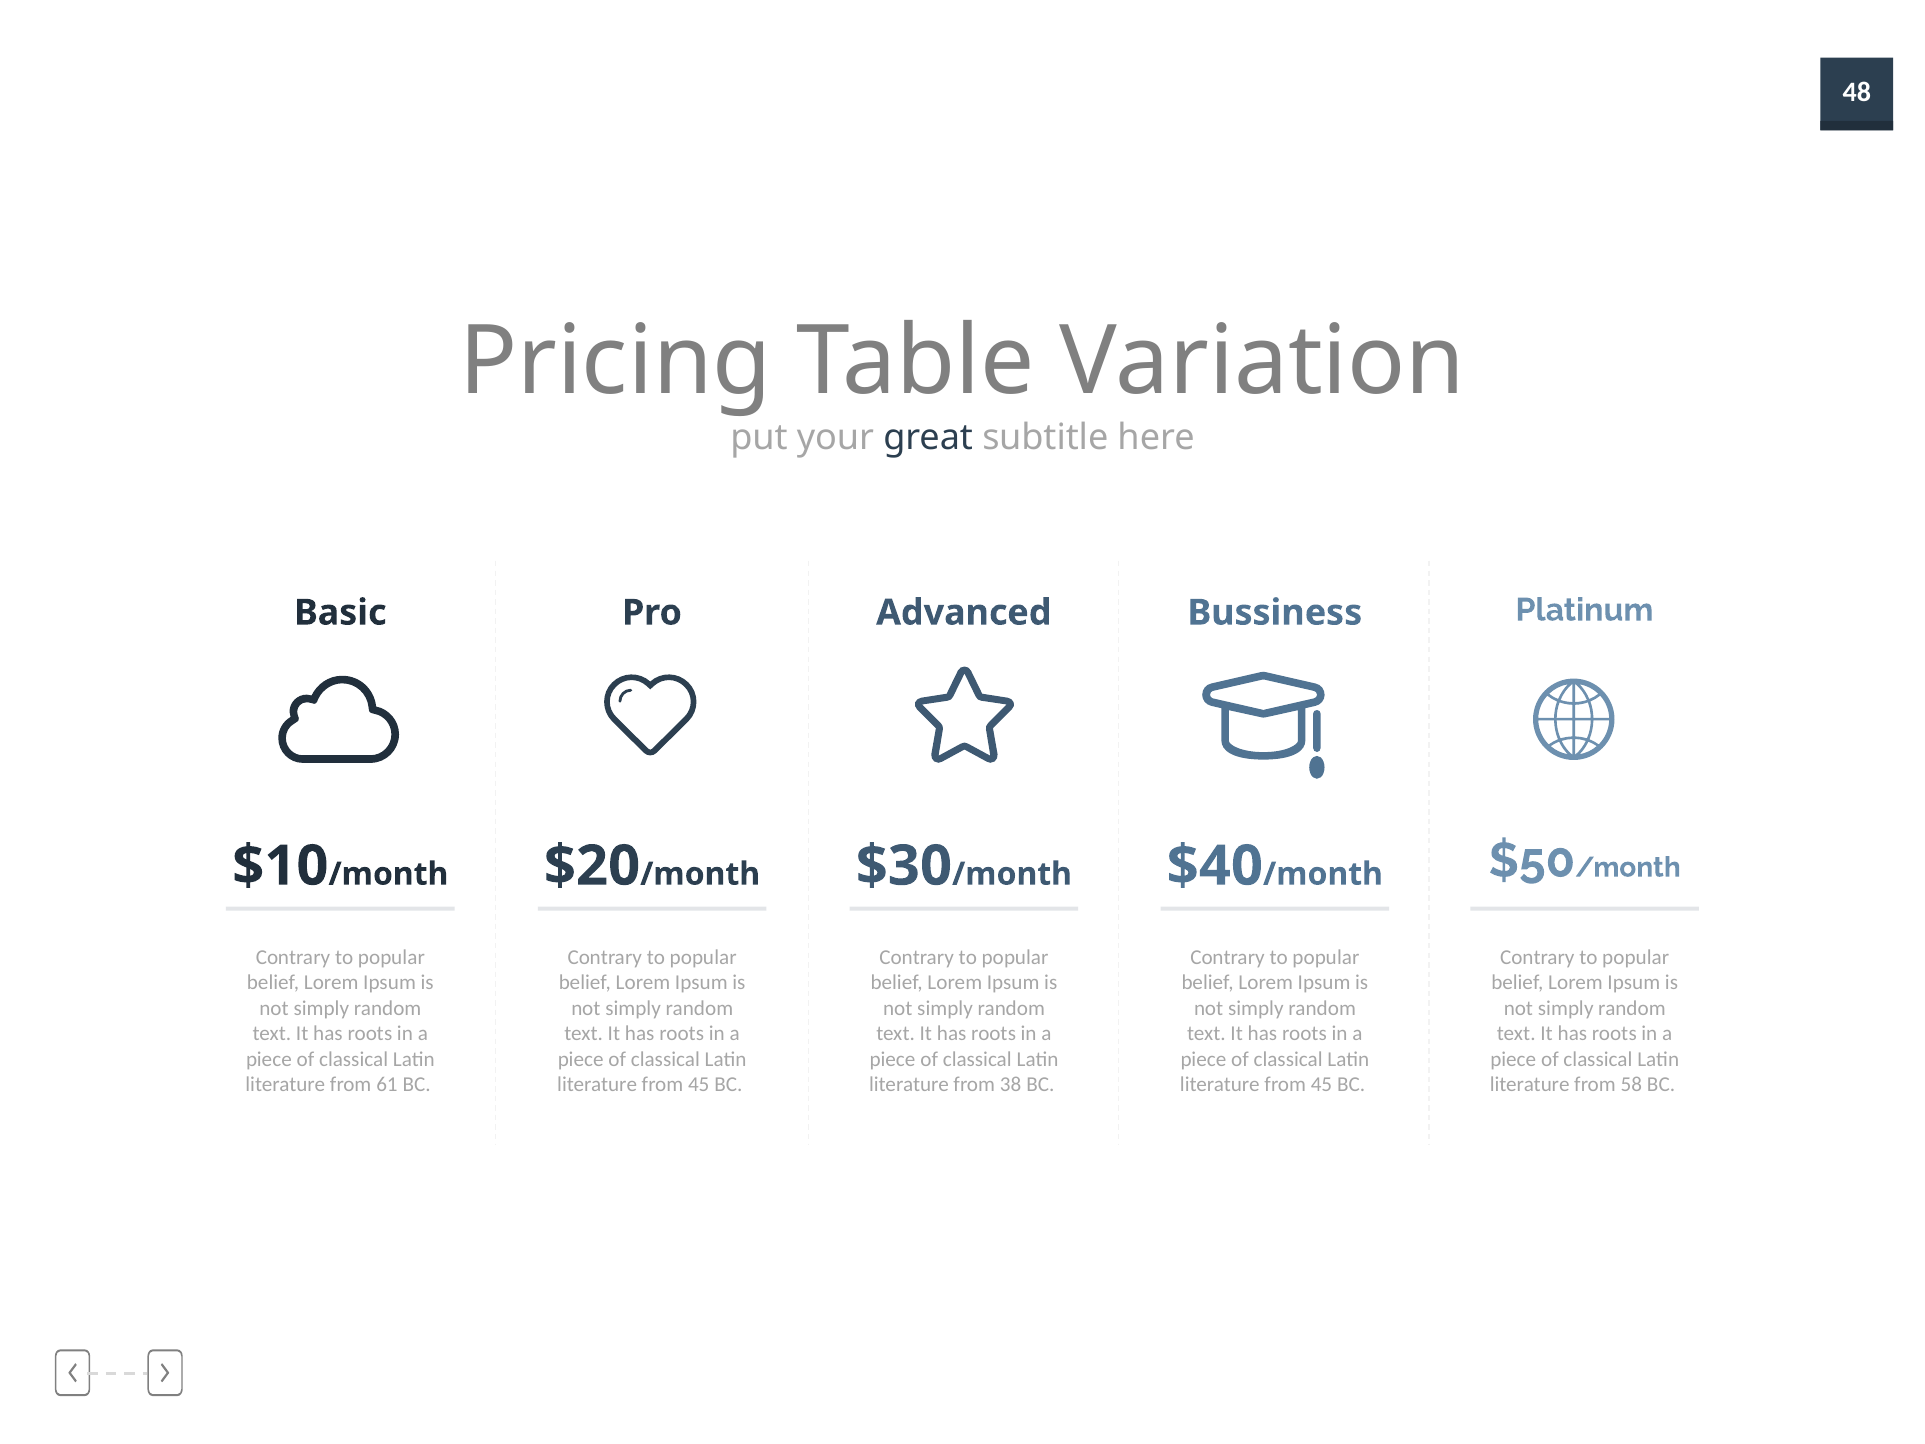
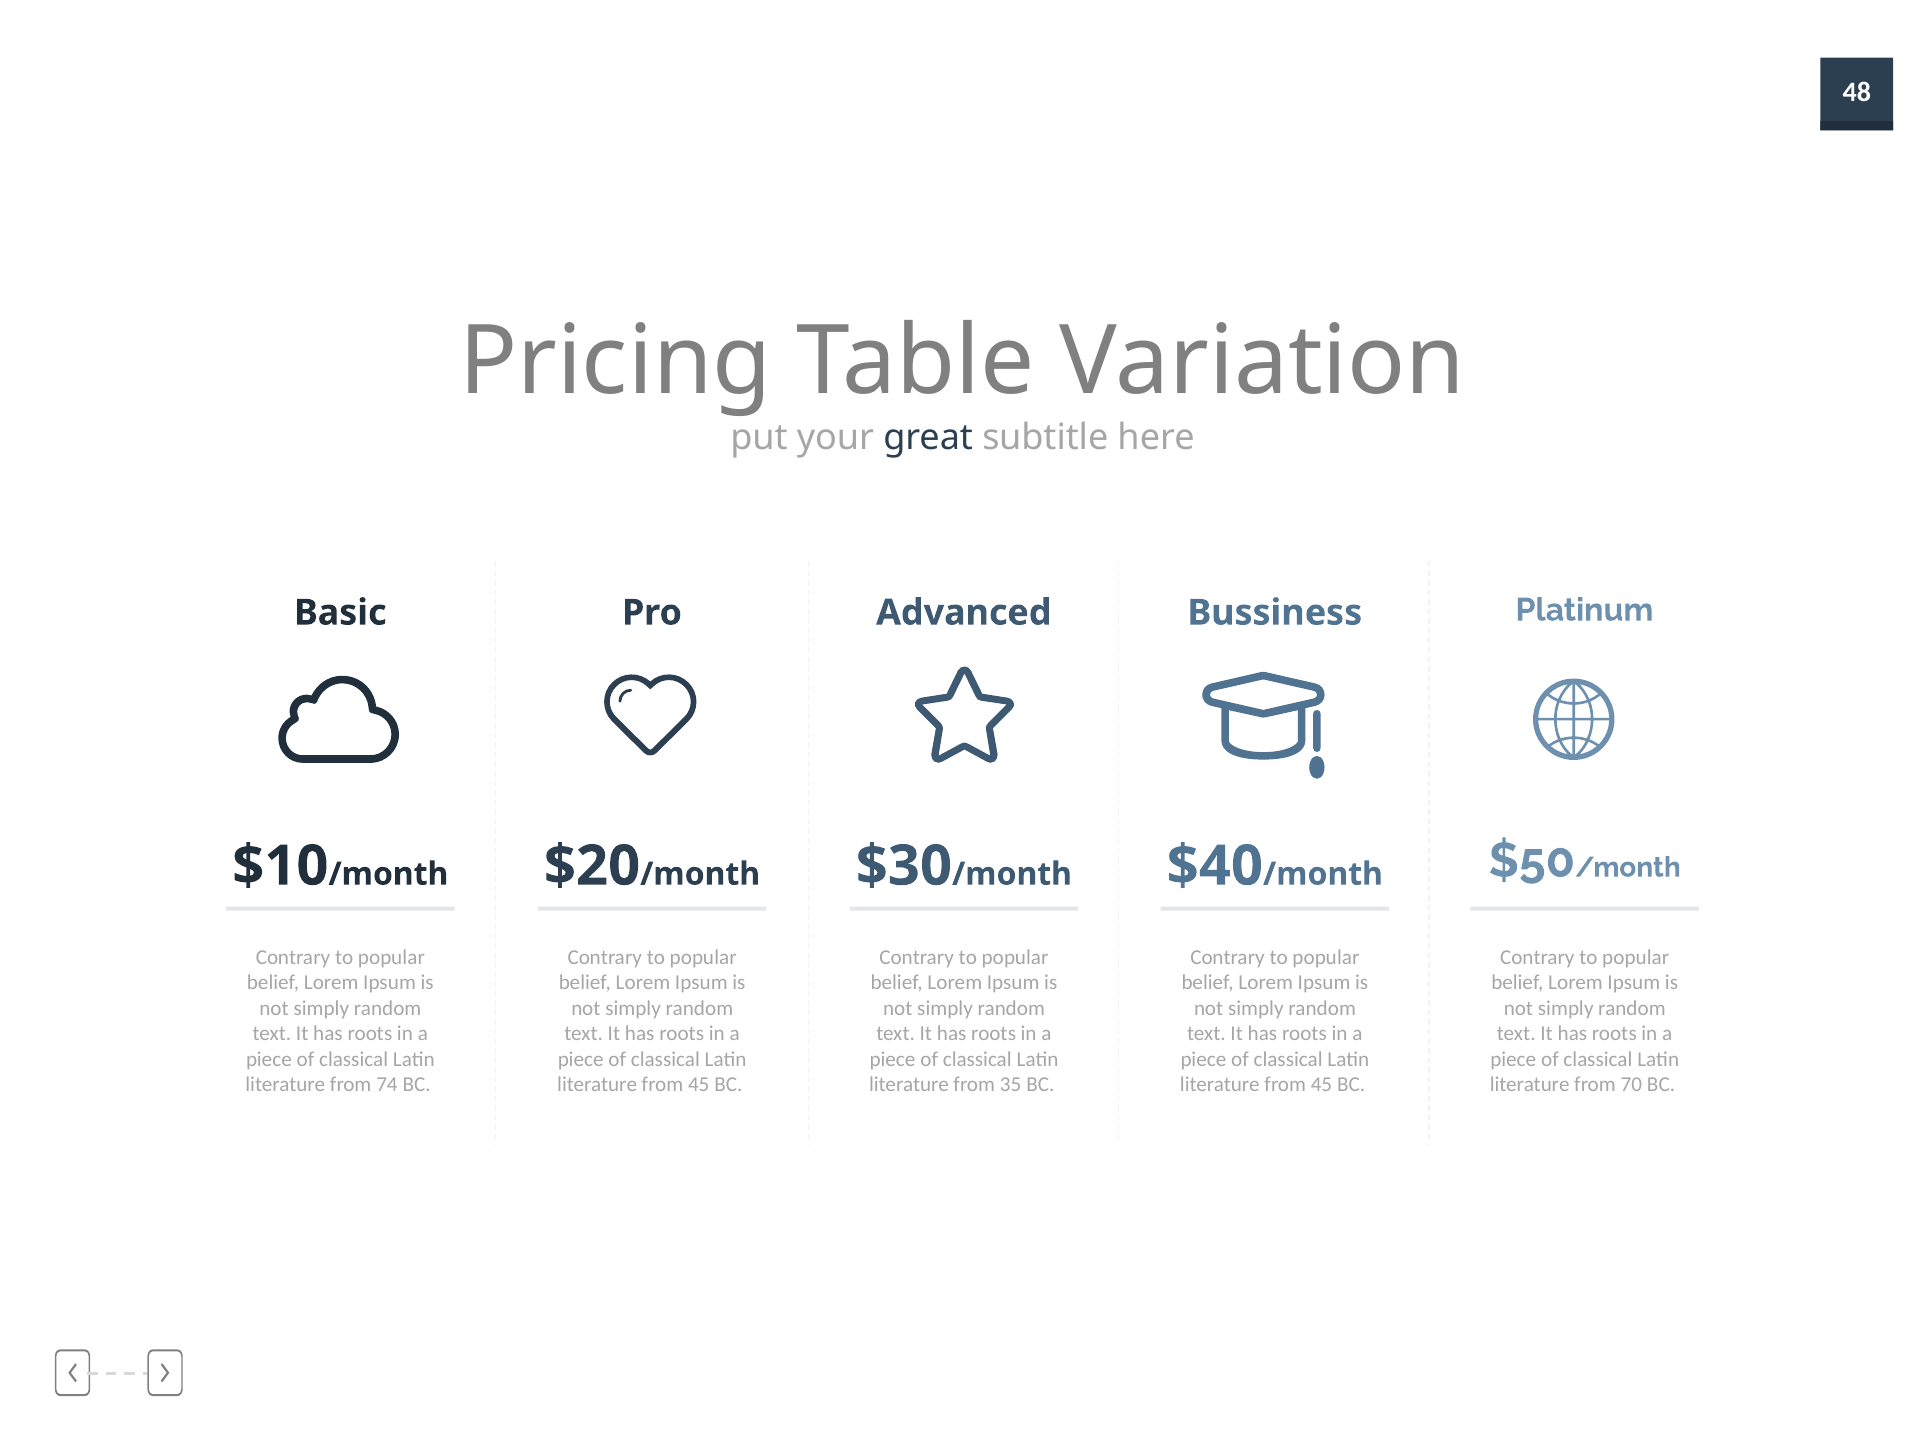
61: 61 -> 74 (387, 1084)
38: 38 -> 35 (1011, 1084)
58: 58 -> 70 (1631, 1084)
